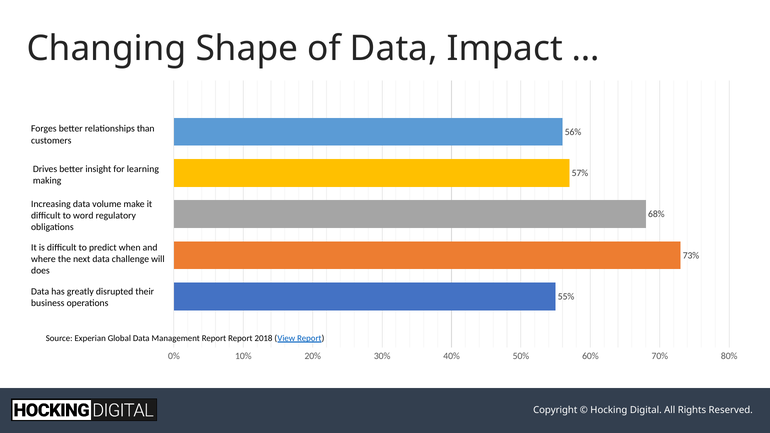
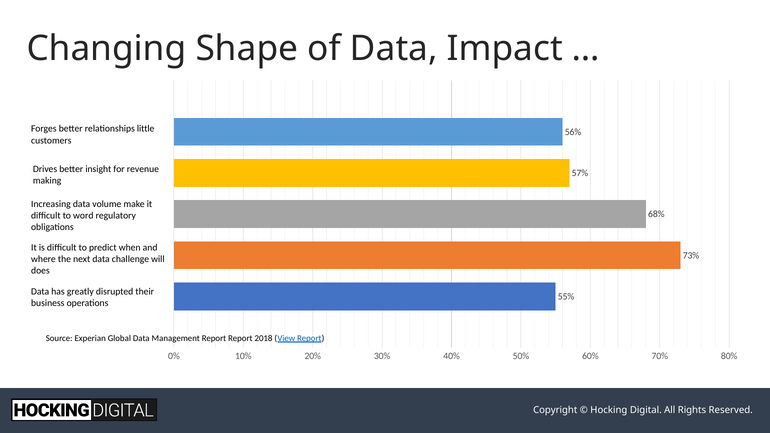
than: than -> little (146, 129)
learning: learning -> revenue (143, 169)
